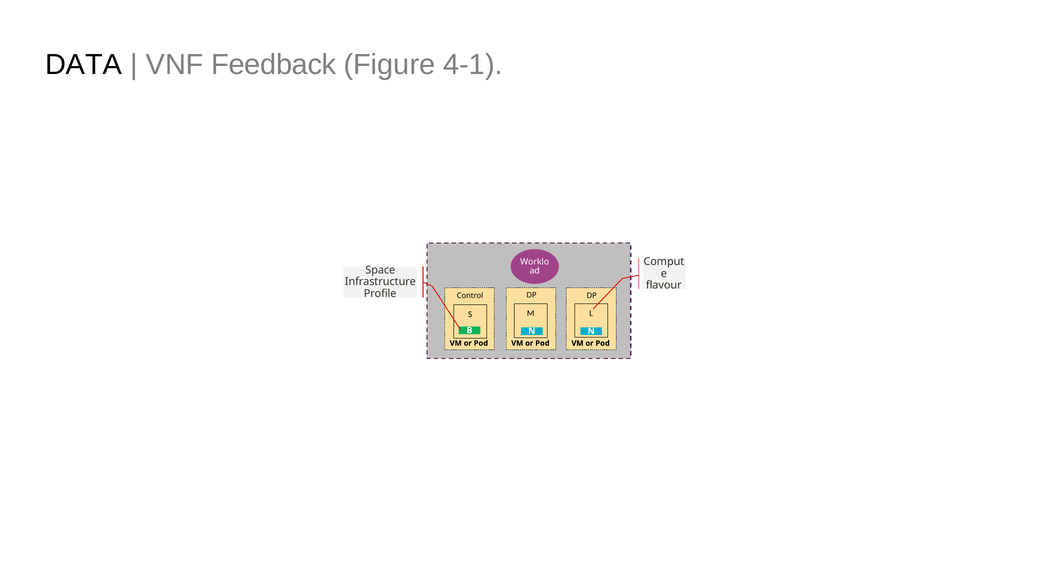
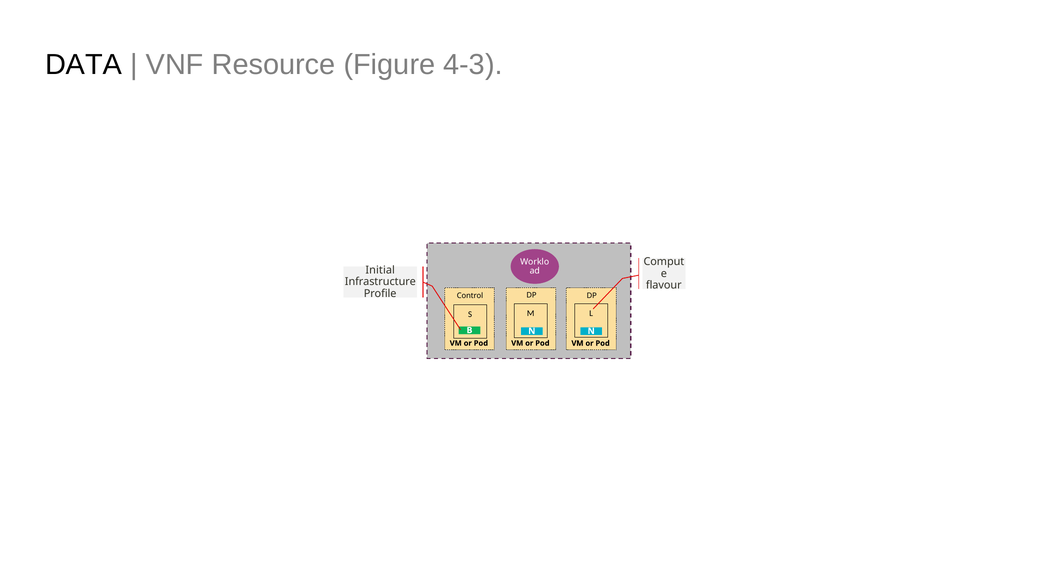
Feedback: Feedback -> Resource (274, 65)
4-1: 4-1 -> 4-3 (473, 65)
Space: Space -> Initial (380, 270)
